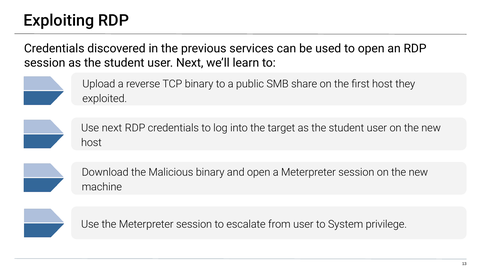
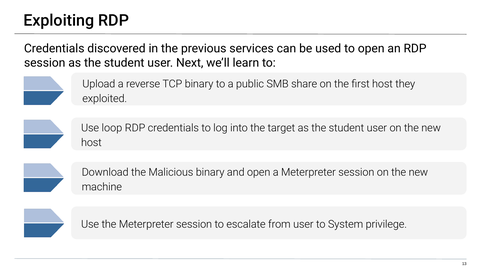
Use next: next -> loop (112, 128)
